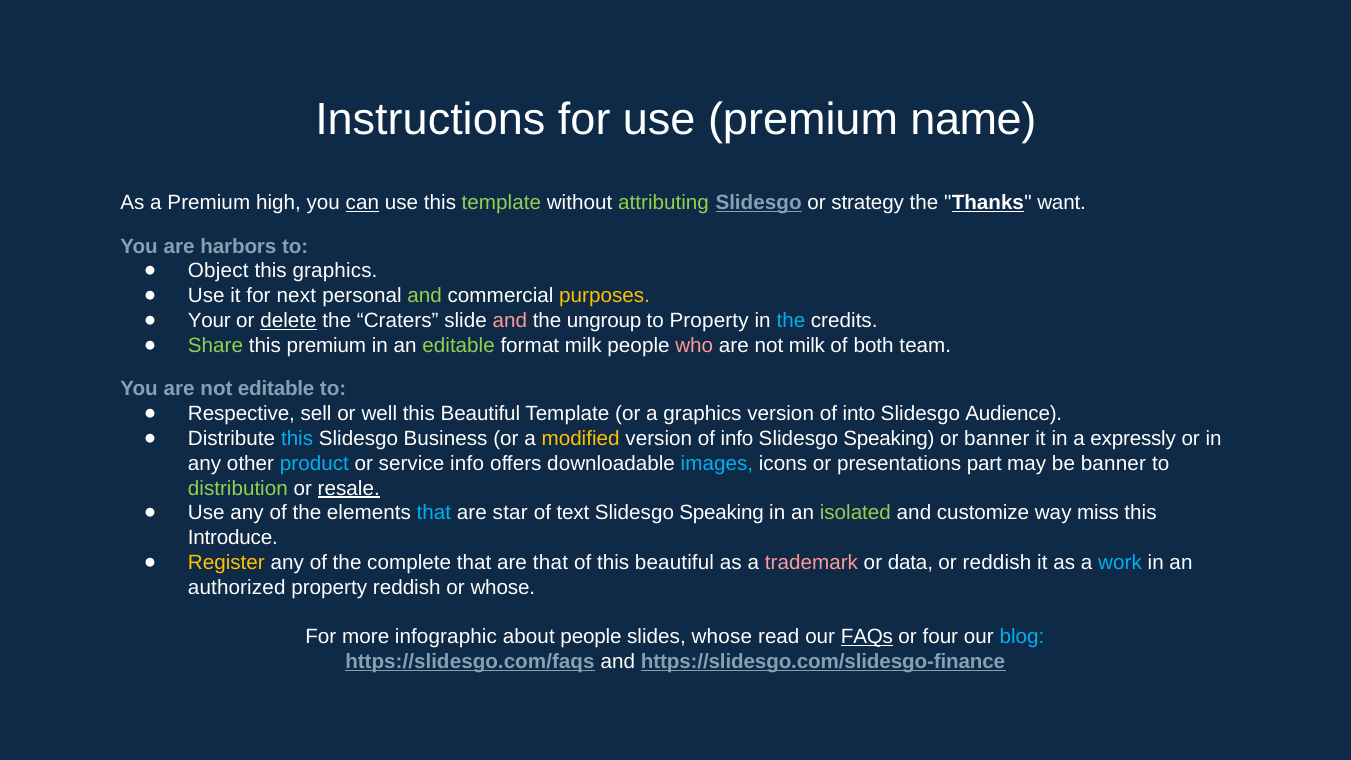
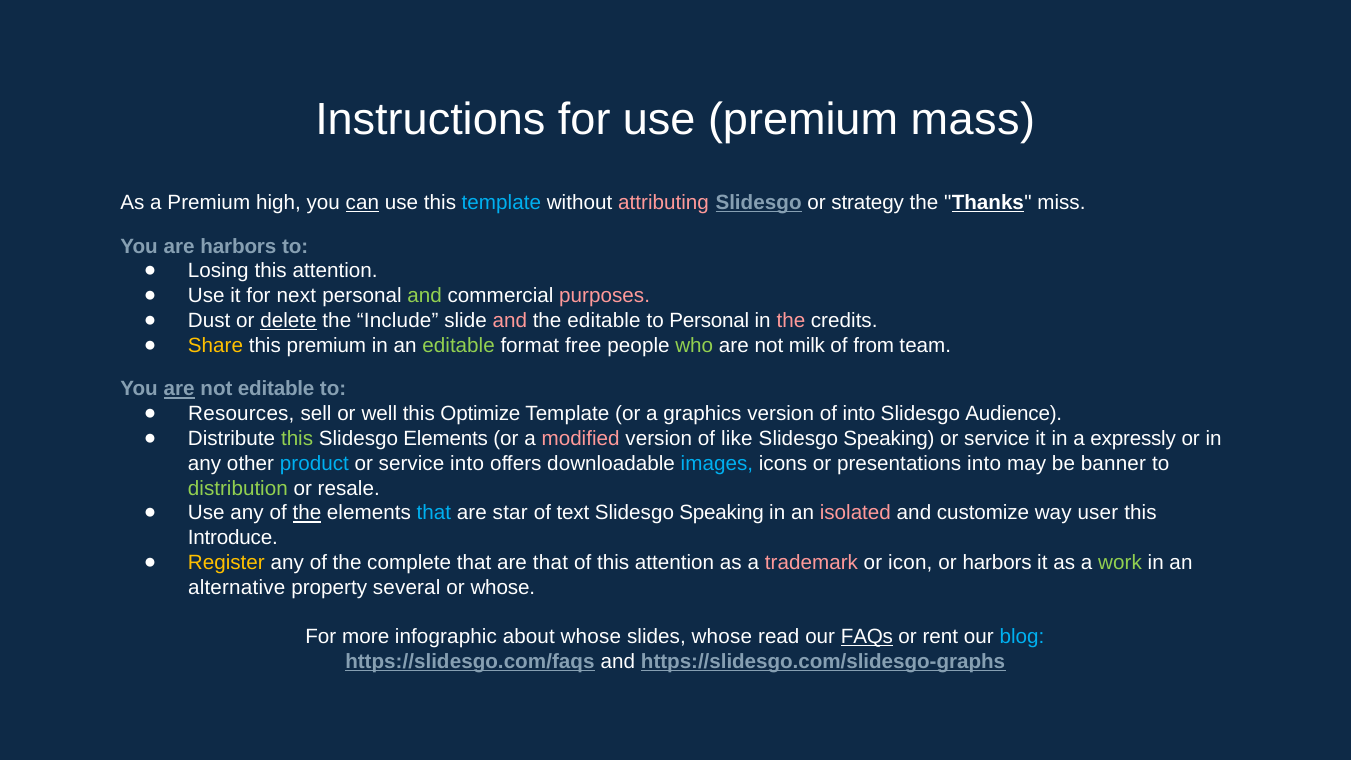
name: name -> mass (973, 119)
template colour: light green -> light blue (501, 203)
attributing colour: light green -> pink (664, 203)
want: want -> miss (1061, 203)
Object: Object -> Losing (218, 271)
graphics: graphics -> attention (335, 271)
purposes colour: yellow -> pink (605, 296)
Your: Your -> Dust (209, 321)
Craters: Craters -> Include (398, 321)
the ungroup: ungroup -> editable (604, 321)
to Property: Property -> Personal (709, 321)
the colour: light blue -> pink (791, 321)
Share colour: light green -> yellow (216, 346)
format milk: milk -> free (583, 346)
who colour: pink -> light green (694, 346)
both: both -> from (874, 346)
are underline: none -> present (179, 389)
Respective: Respective -> Resources (241, 414)
Beautiful: Beautiful -> Optimize (480, 414)
this colour: light blue -> light green (297, 439)
Slidesgo Business: Business -> Elements (446, 439)
modified colour: yellow -> pink (581, 439)
of info: info -> like (737, 439)
banner: banner -> service (997, 439)
service info: info -> into (467, 463)
presentations part: part -> into (984, 463)
resale underline: present -> none (349, 488)
the underline: none -> present (307, 513)
isolated colour: light green -> pink (855, 513)
miss: miss -> user (1098, 513)
of this beautiful: beautiful -> attention (675, 563)
data: data -> icon (910, 563)
or reddish: reddish -> harbors (997, 563)
work colour: light blue -> light green (1120, 563)
authorized: authorized -> alternative (237, 587)
property reddish: reddish -> several (407, 587)
about people: people -> whose (591, 637)
four: four -> rent (940, 637)
https://slidesgo.com/slidesgo-finance: https://slidesgo.com/slidesgo-finance -> https://slidesgo.com/slidesgo-graphs (823, 662)
